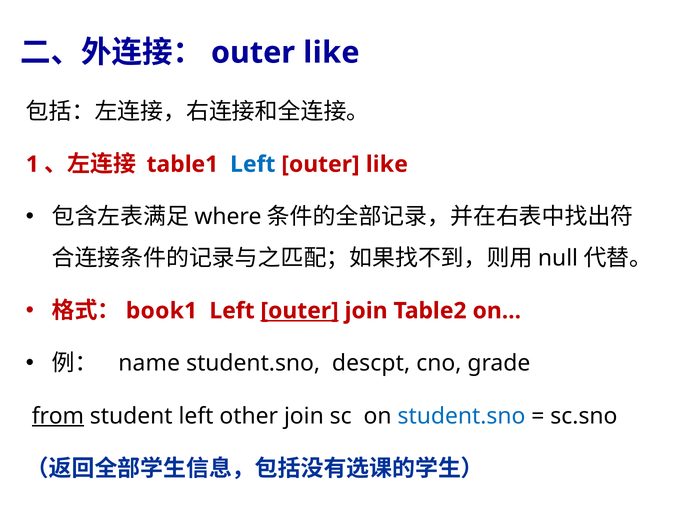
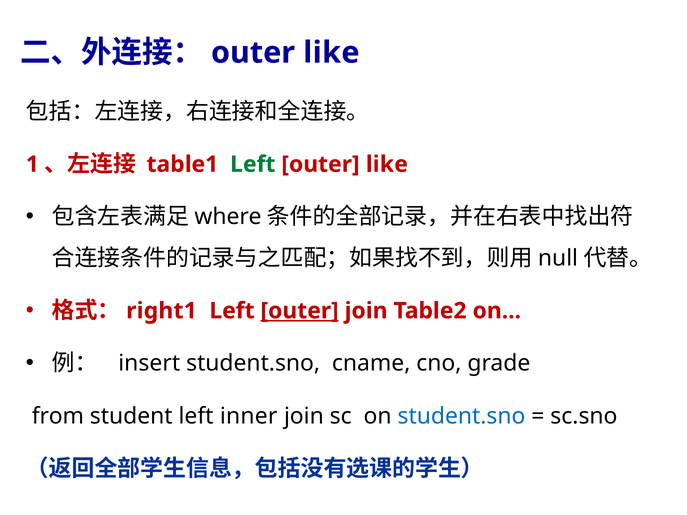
Left colour: blue -> green (253, 164)
book1: book1 -> right1 (162, 311)
name: name -> insert (149, 364)
descpt: descpt -> cname (371, 364)
from underline: present -> none (58, 416)
other: other -> inner (249, 416)
